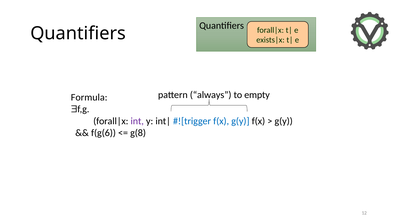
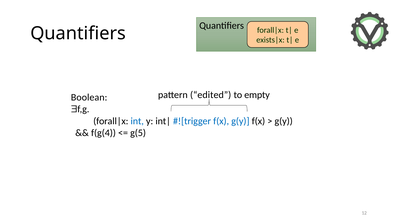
always: always -> edited (211, 95)
Formula: Formula -> Boolean (89, 97)
int colour: purple -> blue (137, 121)
f(g(6: f(g(6 -> f(g(4 (103, 133)
g(8: g(8 -> g(5 (138, 133)
